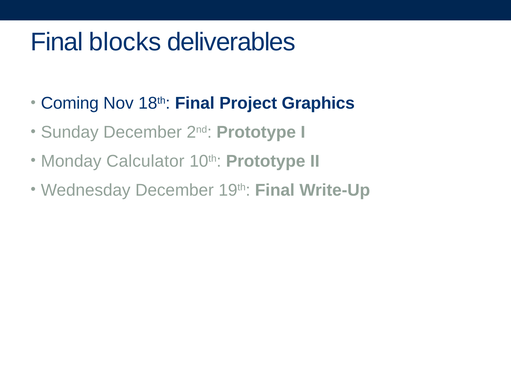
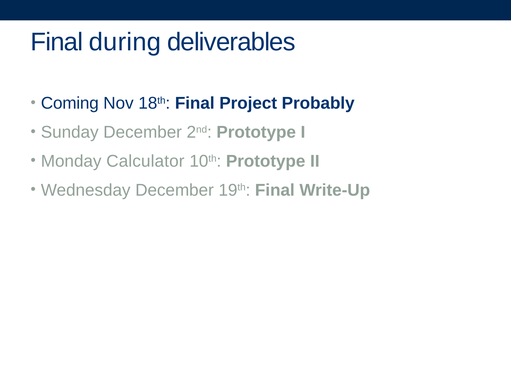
blocks: blocks -> during (125, 42)
Graphics: Graphics -> Probably (318, 103)
